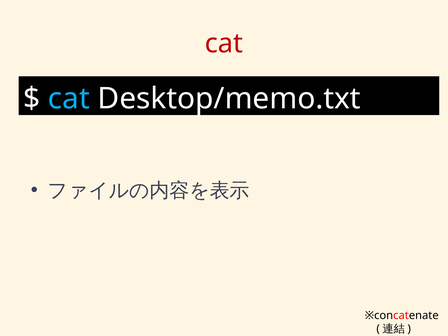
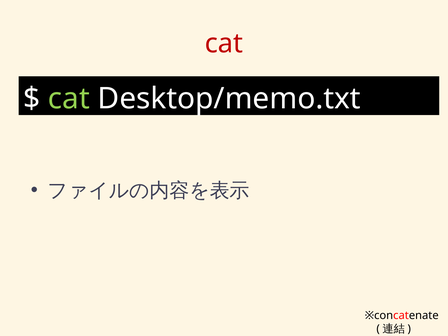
cat colour: light blue -> light green (69, 99)
